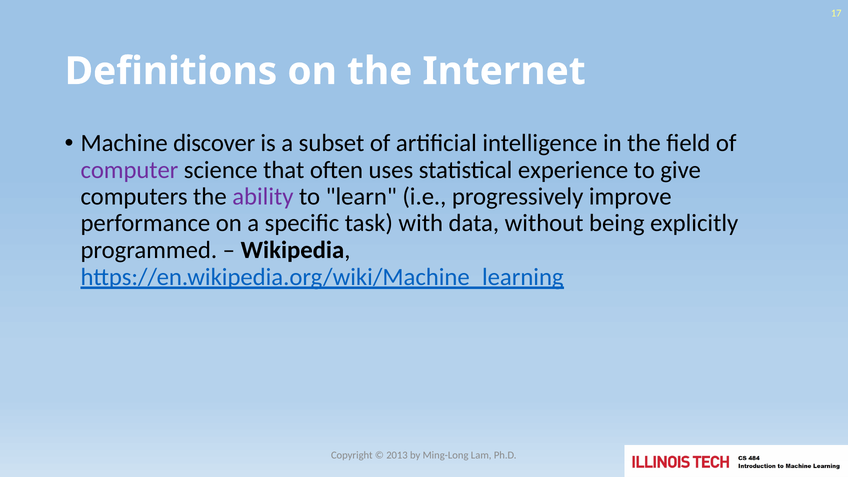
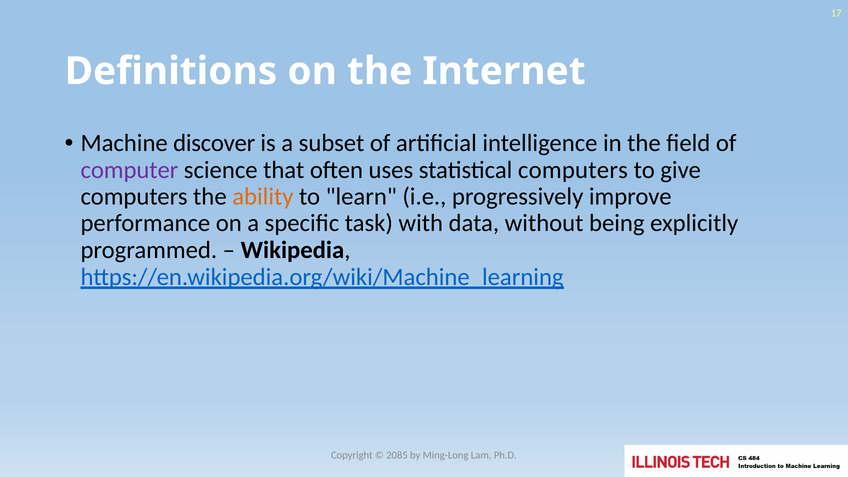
statistical experience: experience -> computers (573, 170)
ability colour: purple -> orange (263, 197)
2013: 2013 -> 2085 (397, 455)
